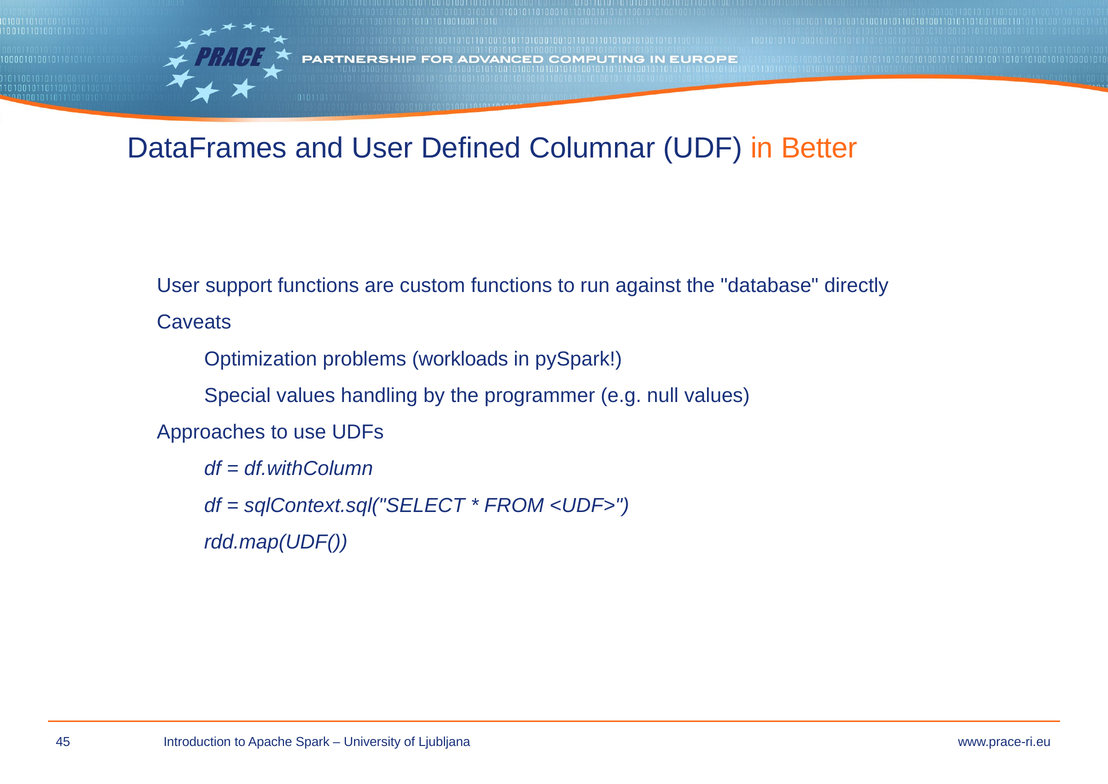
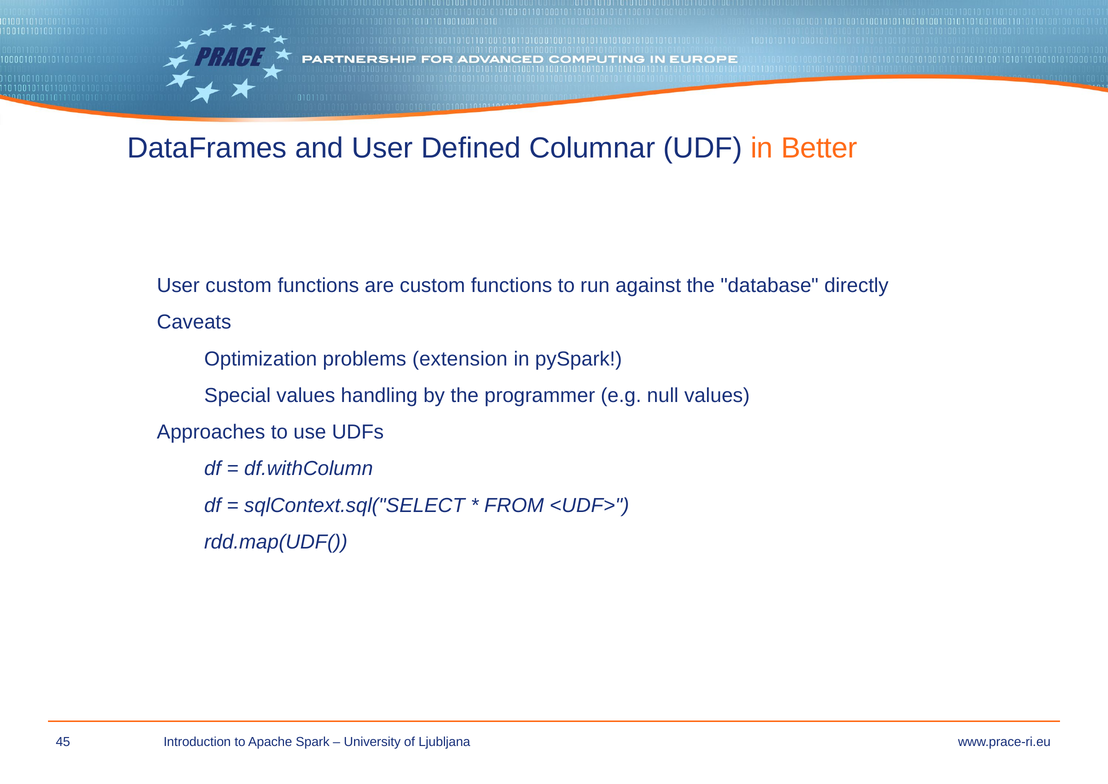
User support: support -> custom (239, 285)
workloads: workloads -> extension (460, 359)
